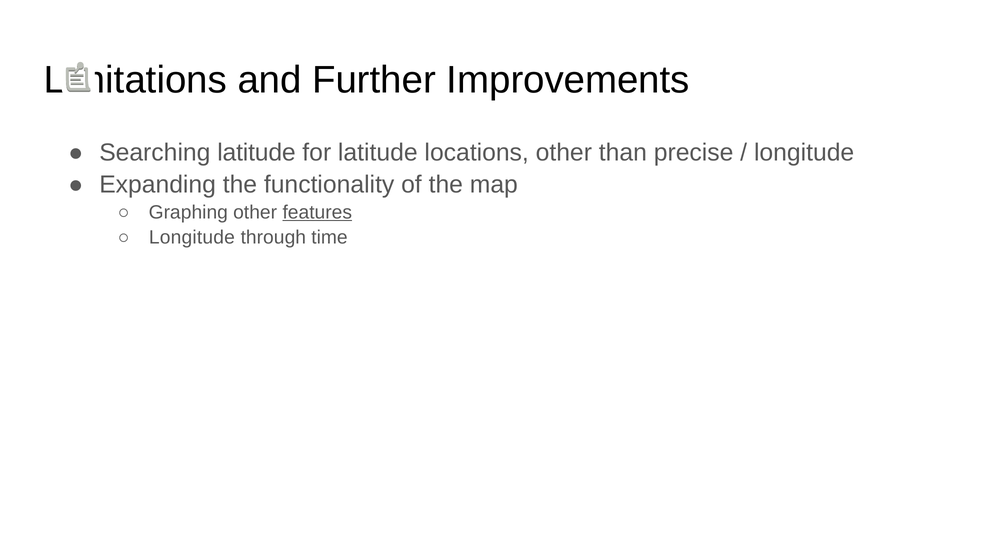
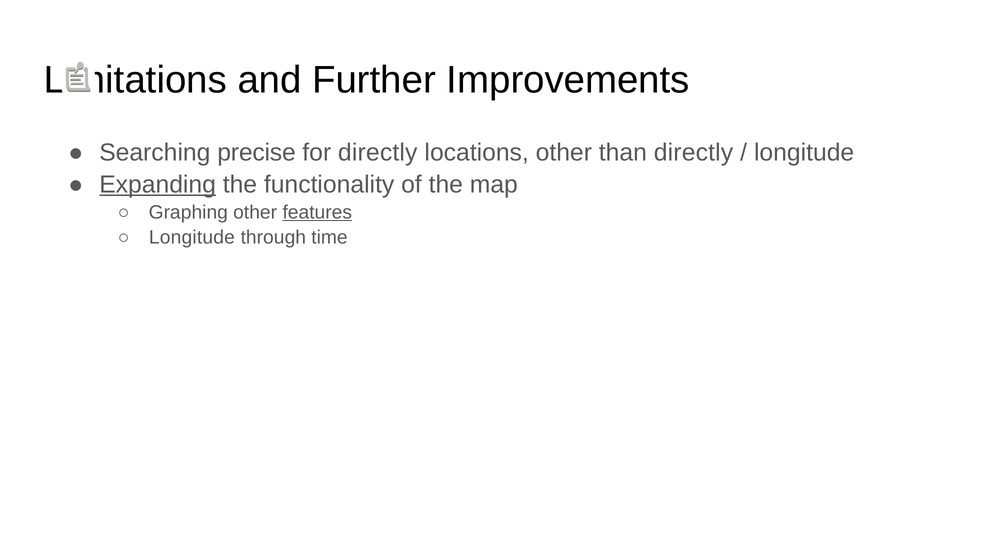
Searching latitude: latitude -> precise (257, 153)
for latitude: latitude -> directly (378, 153)
than precise: precise -> directly (694, 153)
Expanding underline: none -> present (158, 185)
